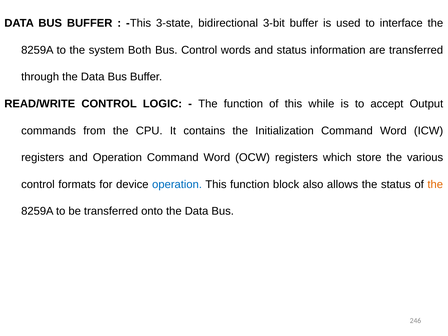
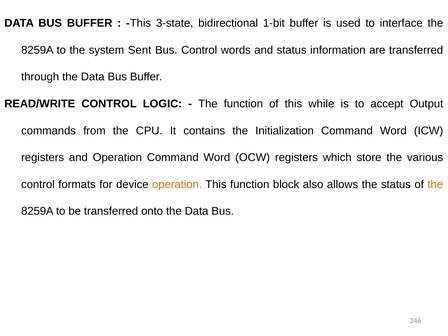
3-bit: 3-bit -> 1-bit (274, 23)
Both: Both -> Sent (140, 50)
operation colour: blue -> orange (177, 184)
